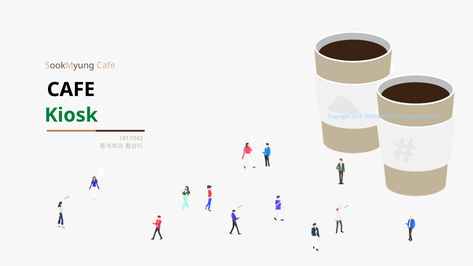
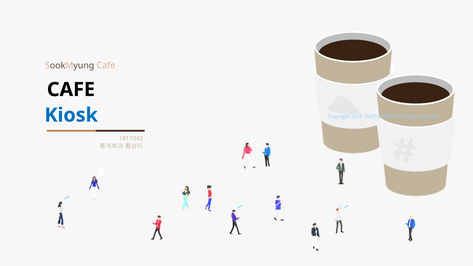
Kiosk colour: green -> blue (71, 115)
